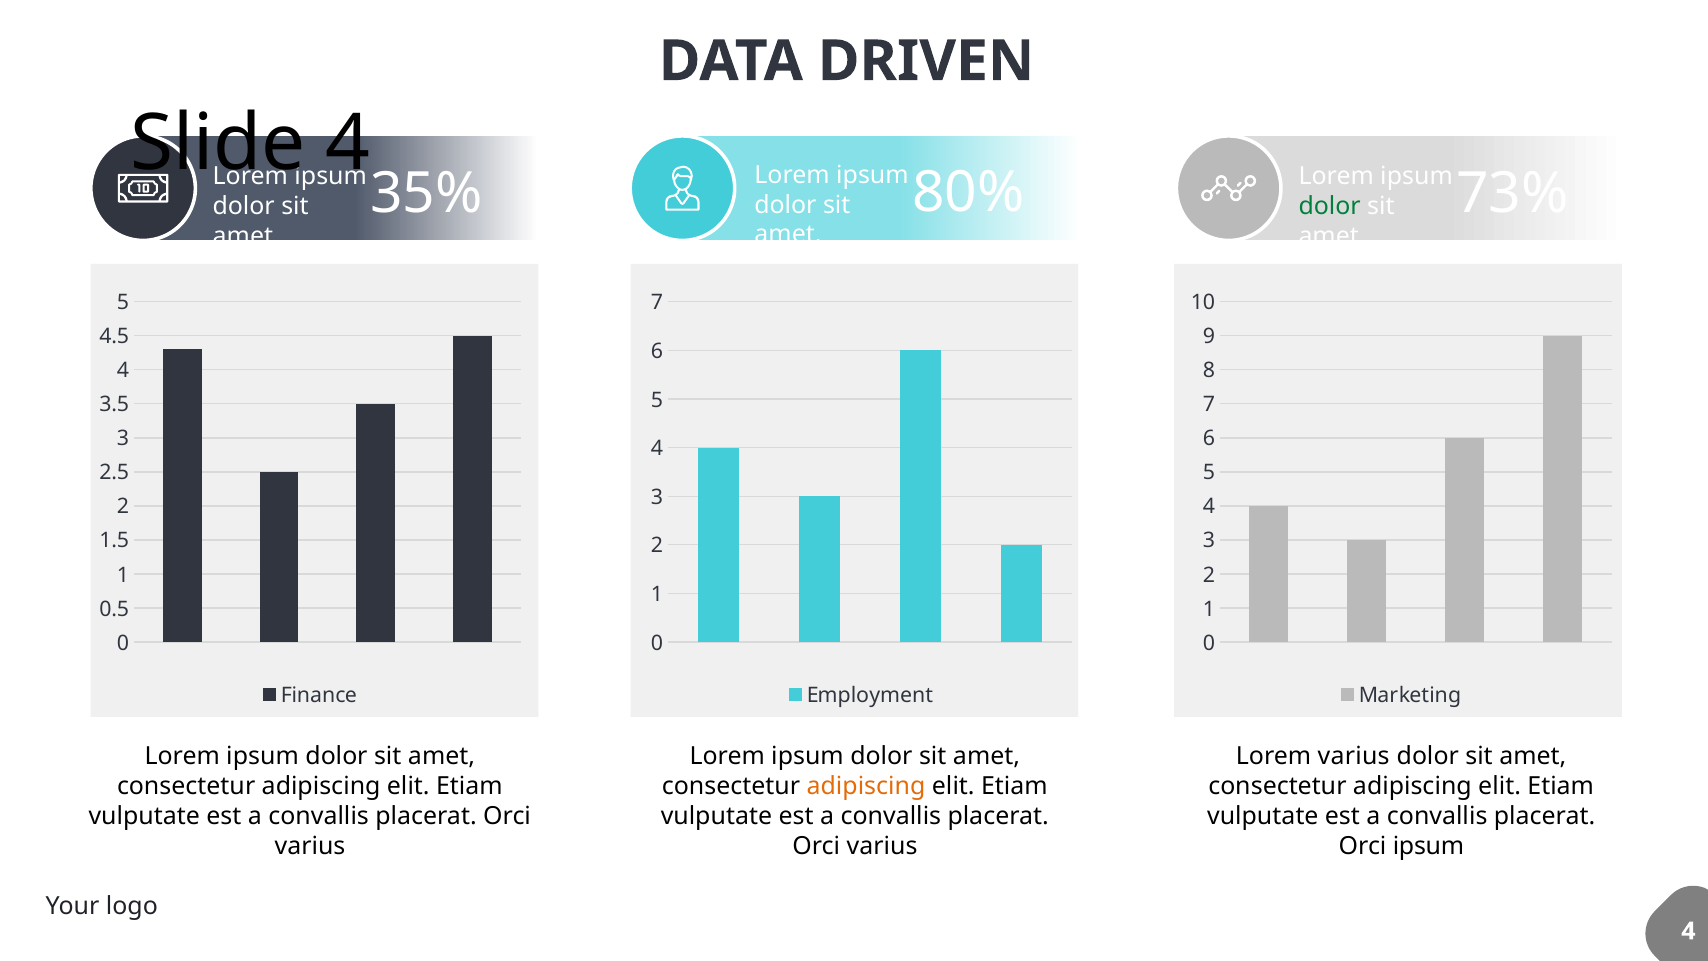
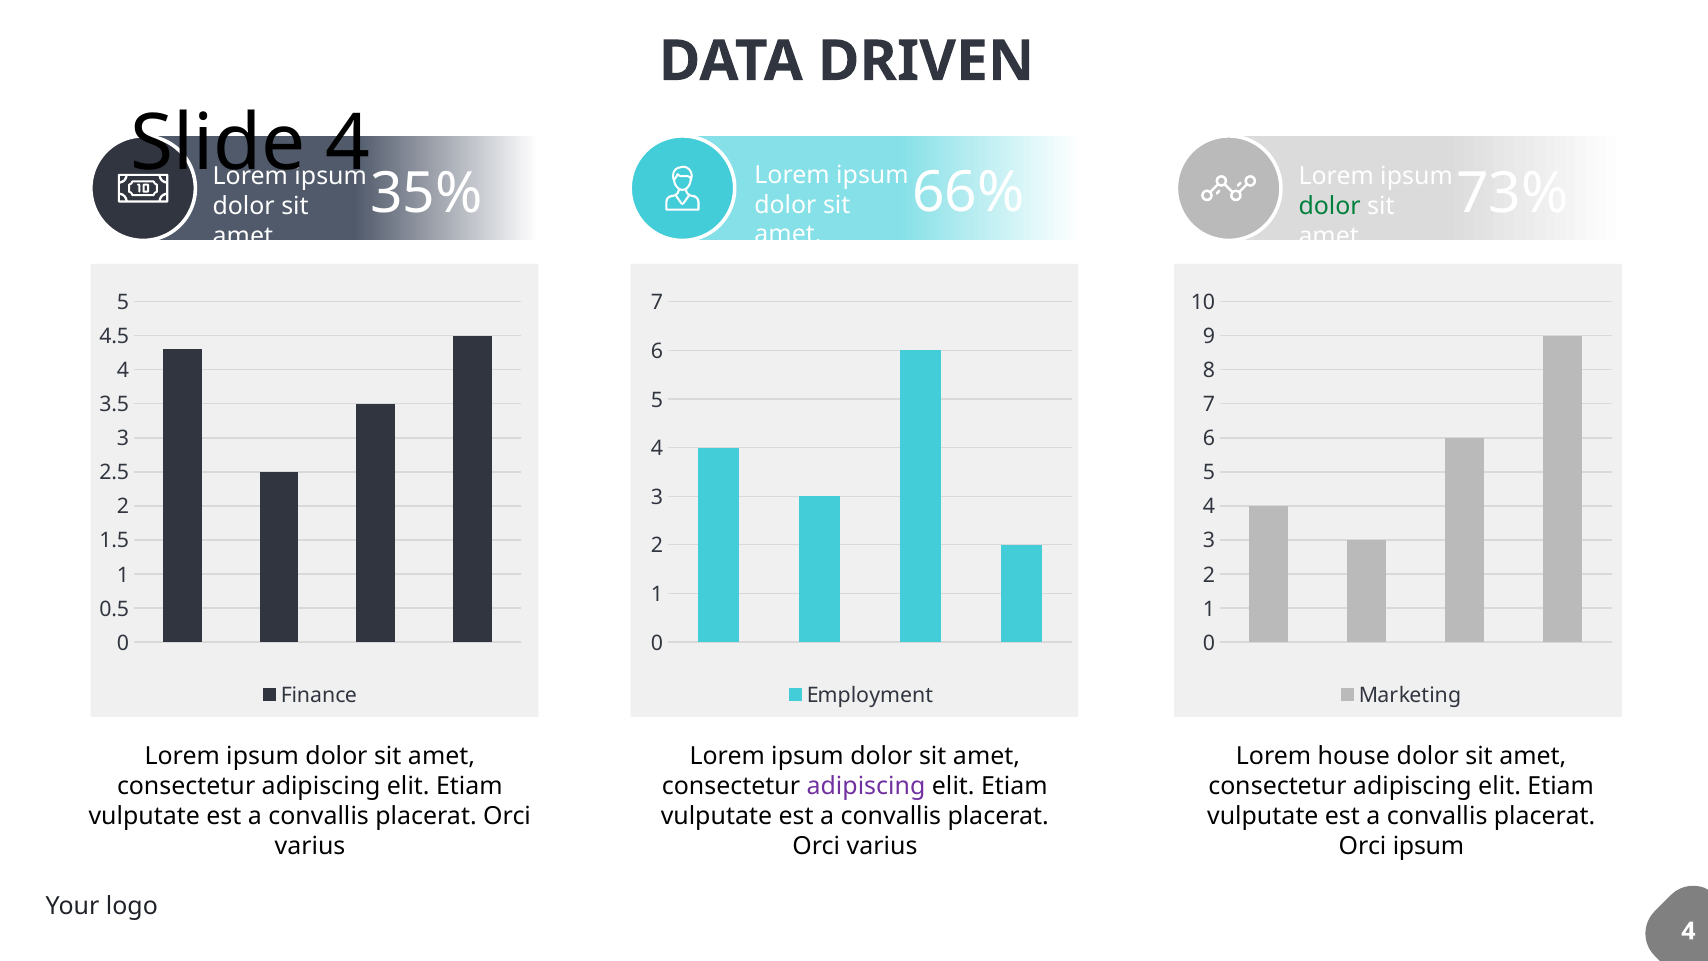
80%: 80% -> 66% (968, 192)
Lorem varius: varius -> house (1354, 756)
adipiscing colour: orange -> purple (866, 786)
